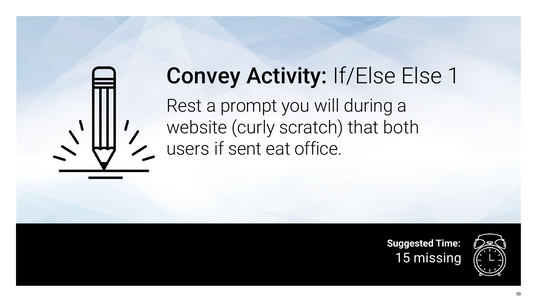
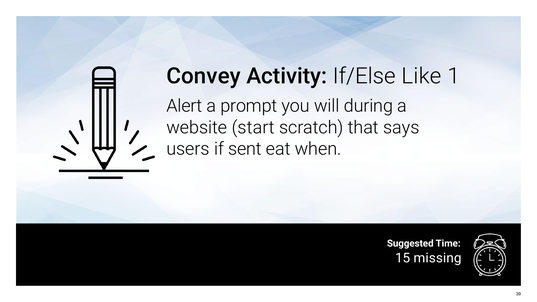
Else: Else -> Like (422, 76)
Rest: Rest -> Alert (184, 106)
curly: curly -> start (253, 128)
both: both -> says (401, 128)
office: office -> when (318, 149)
